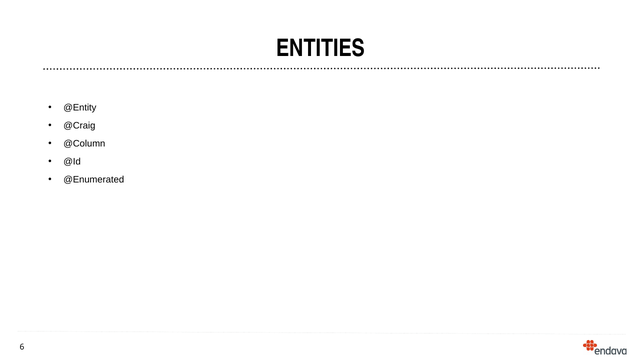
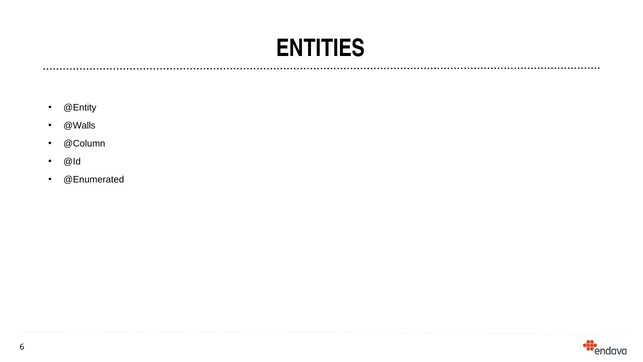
@Craig: @Craig -> @Walls (79, 126)
